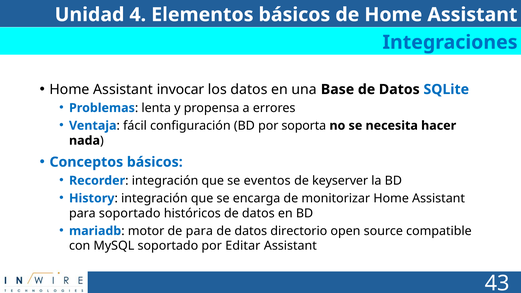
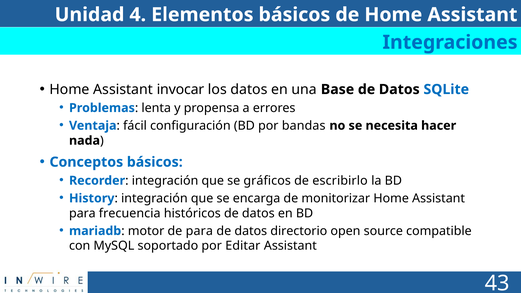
soporta: soporta -> bandas (304, 126)
eventos: eventos -> gráficos (267, 181)
keyserver: keyserver -> escribirlo (340, 181)
para soportado: soportado -> frecuencia (130, 213)
